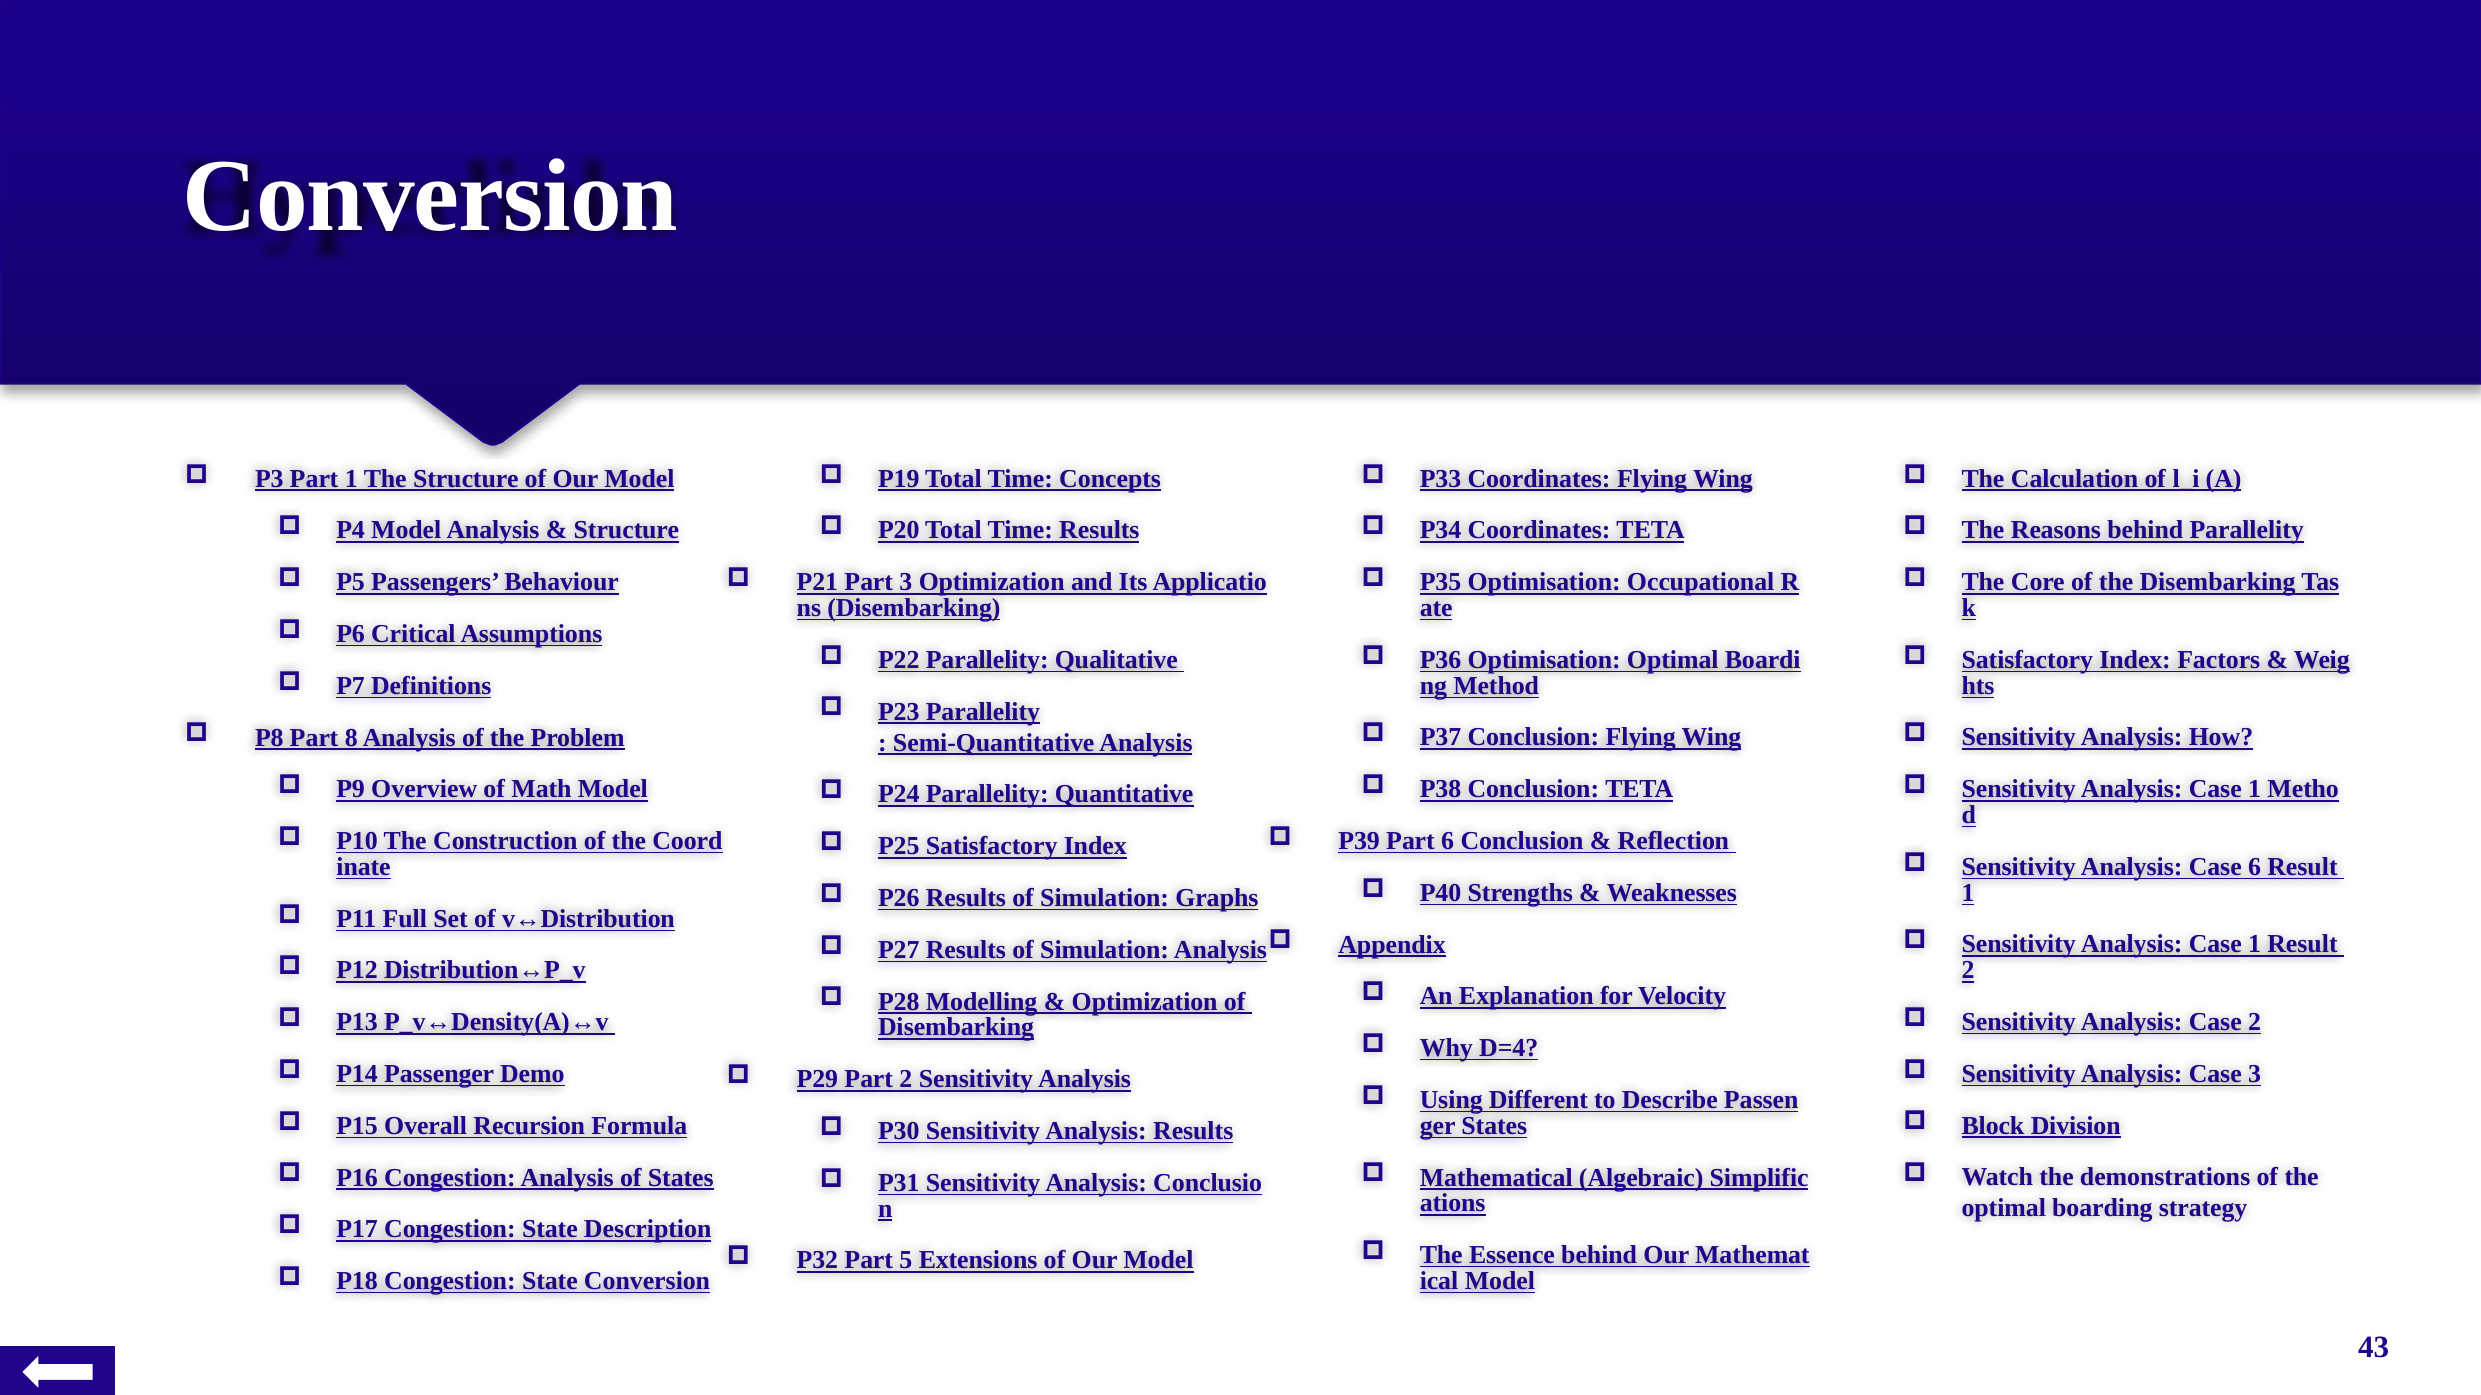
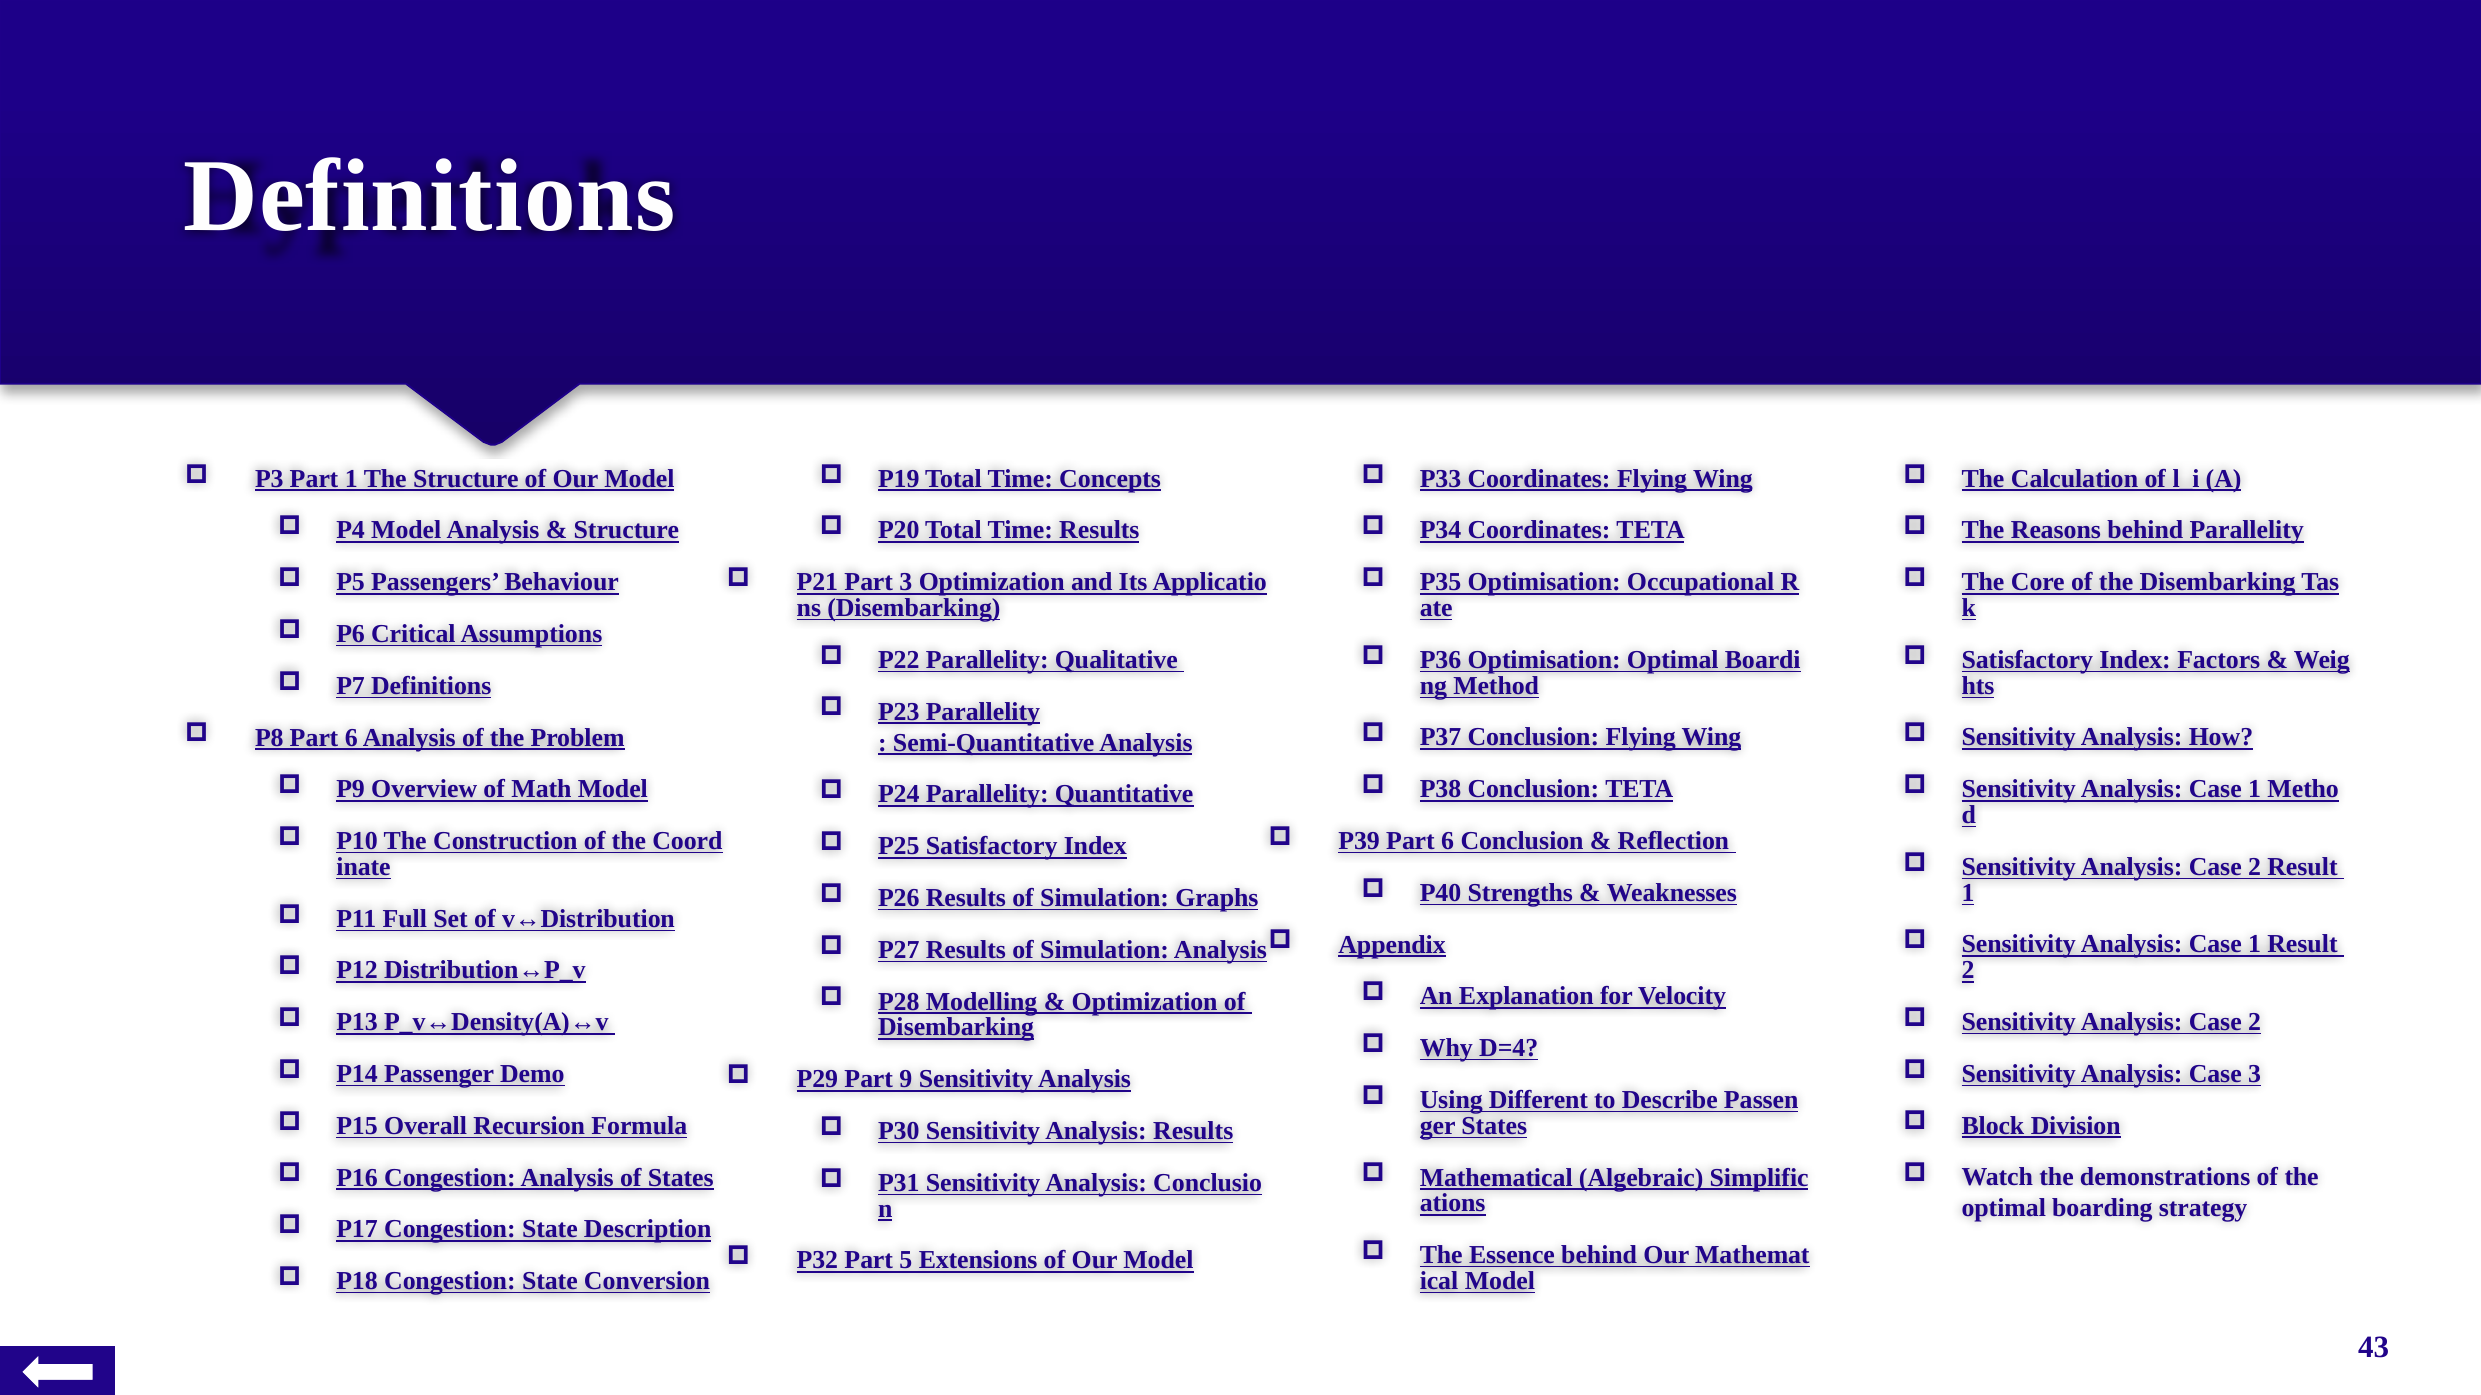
Conversion: Conversion -> Definitions (429, 197)
P8 Part 8: 8 -> 6 (351, 738)
6: 6 -> 2 (2255, 867)
Part 2: 2 -> 9 (906, 1080)
